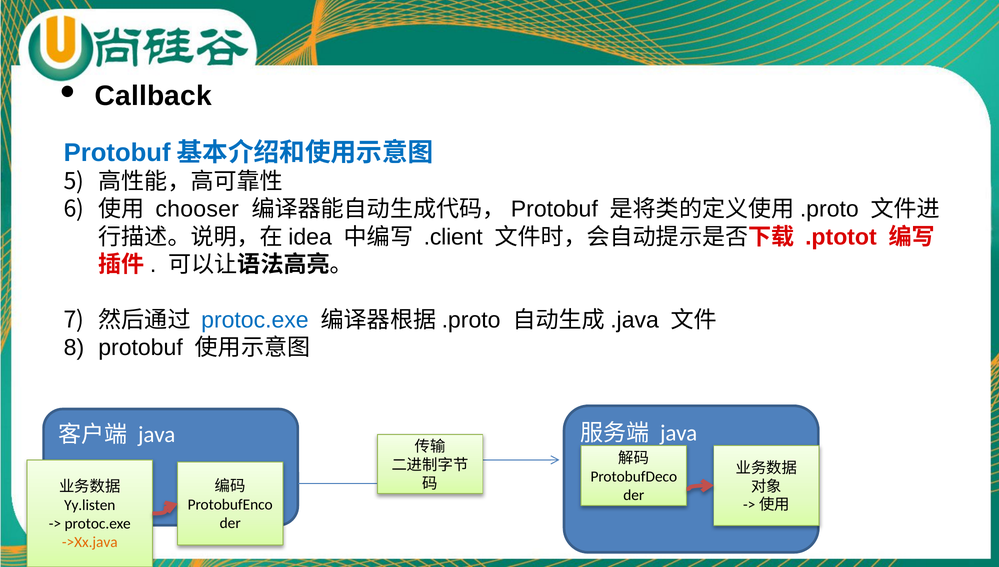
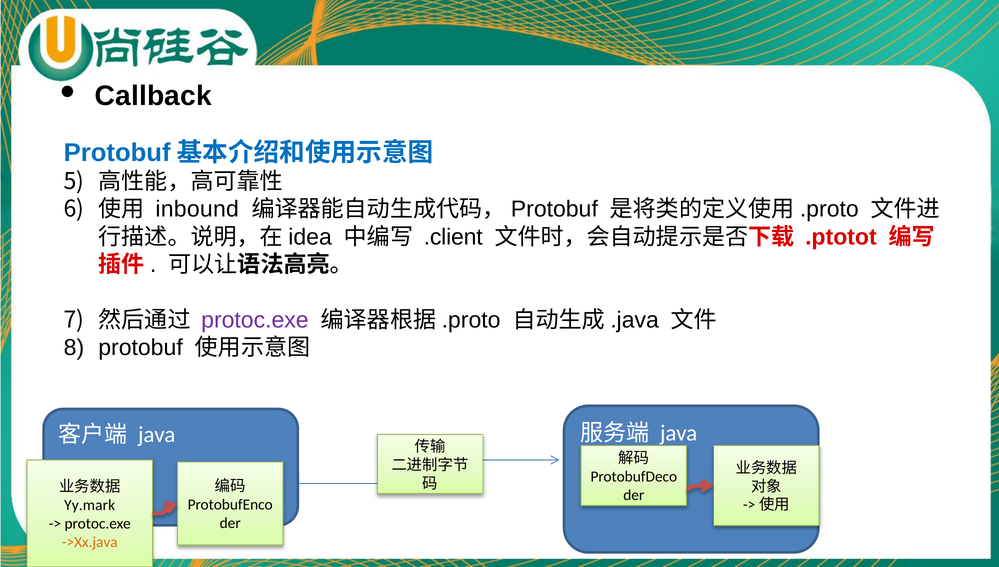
chooser: chooser -> inbound (197, 209)
protoc.exe colour: blue -> purple (255, 320)
Yy.listen: Yy.listen -> Yy.mark (90, 505)
